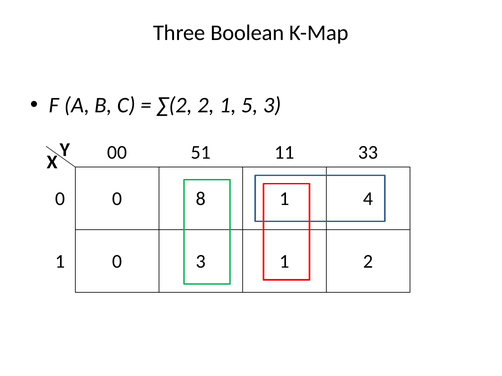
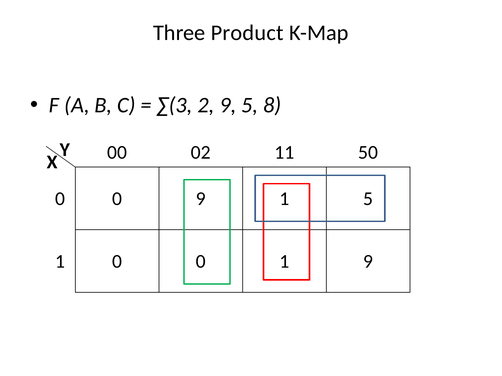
Boolean: Boolean -> Product (247, 33)
∑(2: ∑(2 -> ∑(3 (175, 105)
2 1: 1 -> 9 (228, 105)
5 3: 3 -> 8 (272, 105)
51: 51 -> 02 (201, 153)
33: 33 -> 50 (368, 153)
0 8: 8 -> 9 (201, 199)
1 4: 4 -> 5 (368, 199)
0 3: 3 -> 0 (201, 262)
1 2: 2 -> 9 (368, 262)
